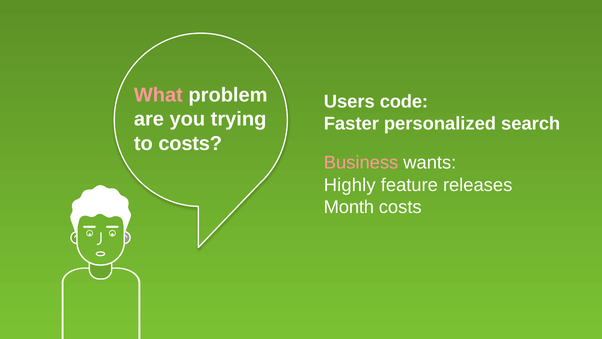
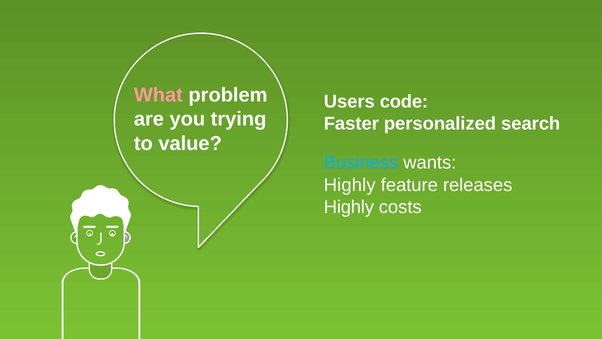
to costs: costs -> value (190, 143)
Business colour: pink -> light blue (361, 163)
Month: Month -> Highly (349, 207)
